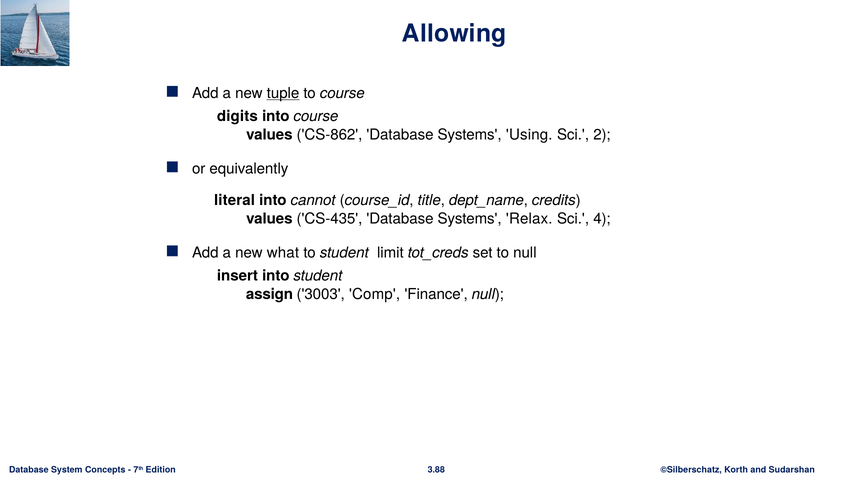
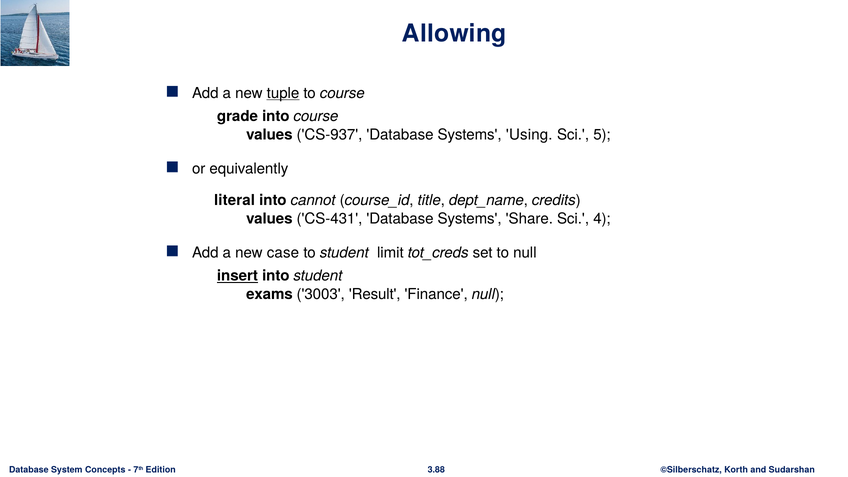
digits: digits -> grade (237, 117)
CS-862: CS-862 -> CS-937 (329, 135)
2: 2 -> 5 (602, 135)
CS-435: CS-435 -> CS-431 (329, 219)
Relax: Relax -> Share (529, 219)
what: what -> case (283, 253)
insert underline: none -> present (237, 276)
assign: assign -> exams (269, 294)
Comp: Comp -> Result (375, 294)
